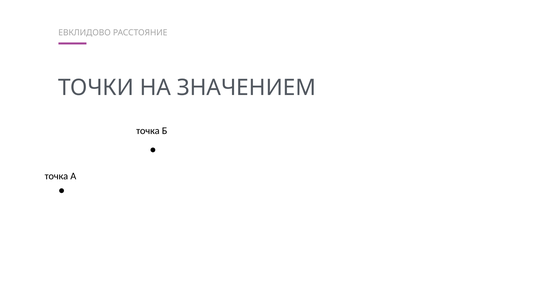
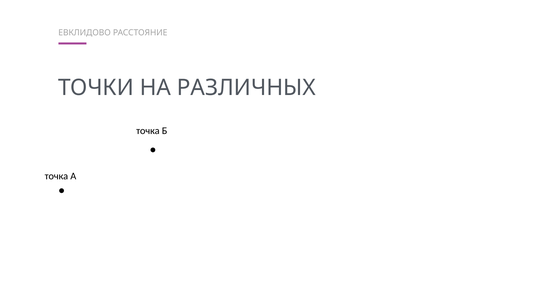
ЗНАЧЕНИЕМ: ЗНАЧЕНИЕМ -> РАЗЛИЧНЫХ (246, 88)
